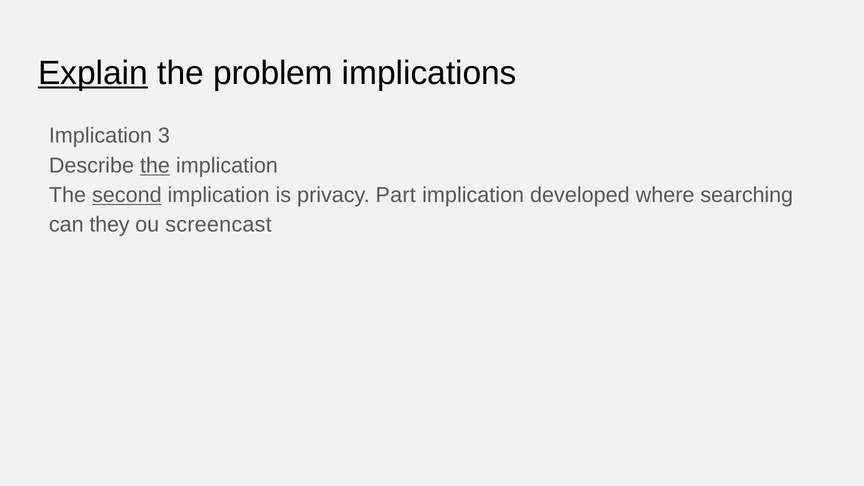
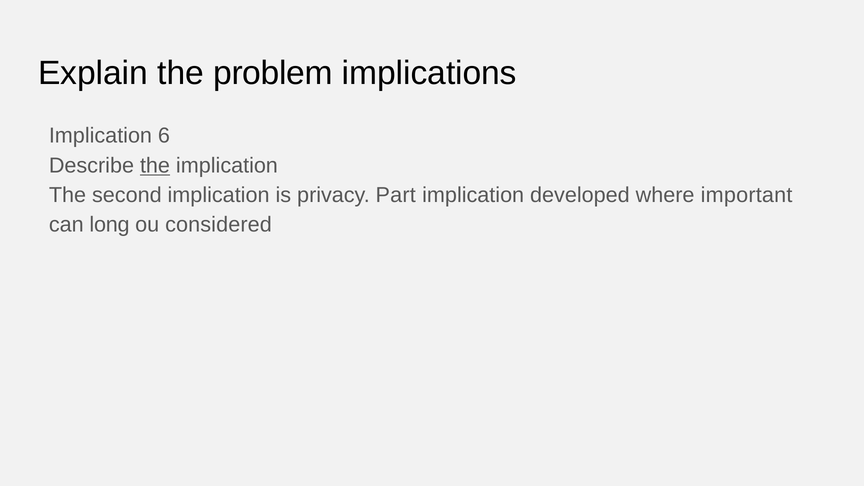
Explain underline: present -> none (93, 73)
3: 3 -> 6 (164, 136)
second underline: present -> none (127, 195)
searching: searching -> important (747, 195)
they: they -> long (110, 225)
screencast: screencast -> considered (218, 225)
